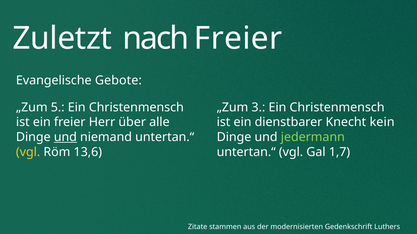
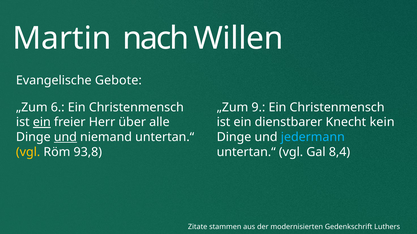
Zuletzt: Zuletzt -> Martin (62, 39)
nach Freier: Freier -> Willen (238, 39)
5: 5 -> 6 (58, 108)
3: 3 -> 9 (258, 108)
ein underline: none -> present (42, 122)
jedermann colour: light green -> light blue (313, 137)
13,6: 13,6 -> 93,8 (88, 152)
1,7: 1,7 -> 8,4 (339, 152)
